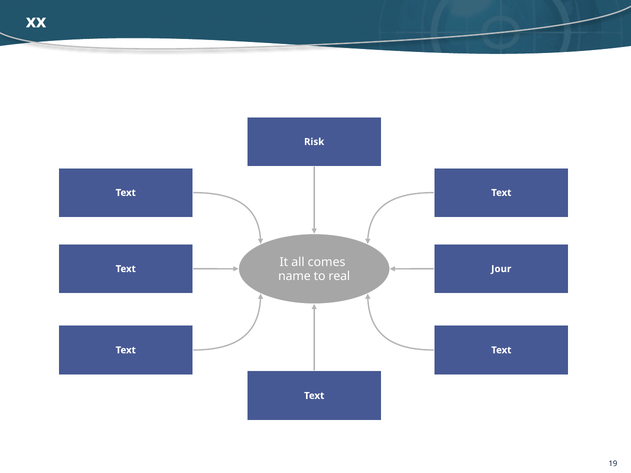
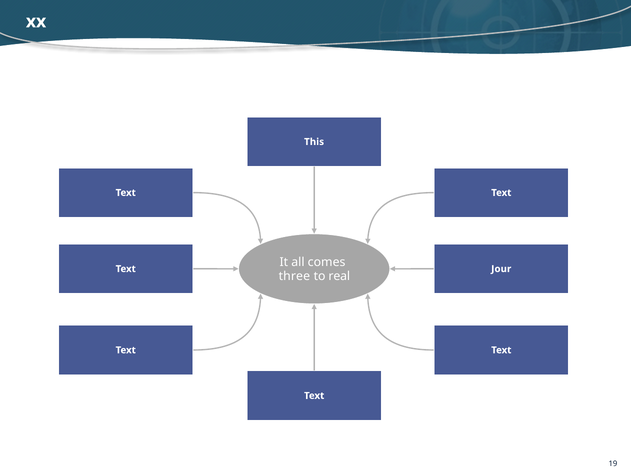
Risk: Risk -> This (314, 142)
name: name -> three (294, 276)
